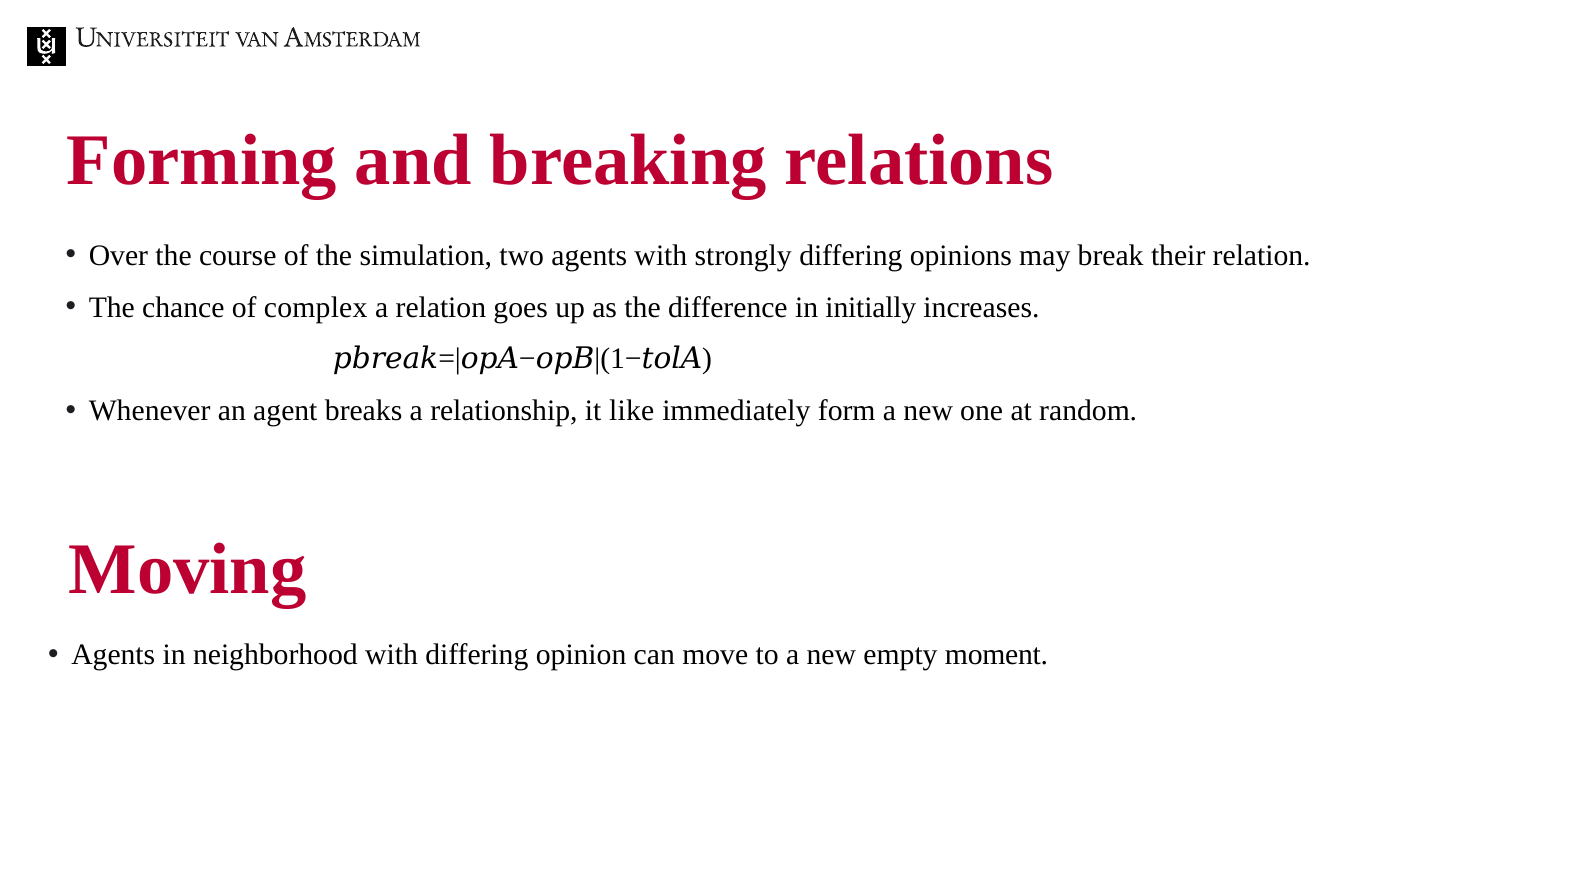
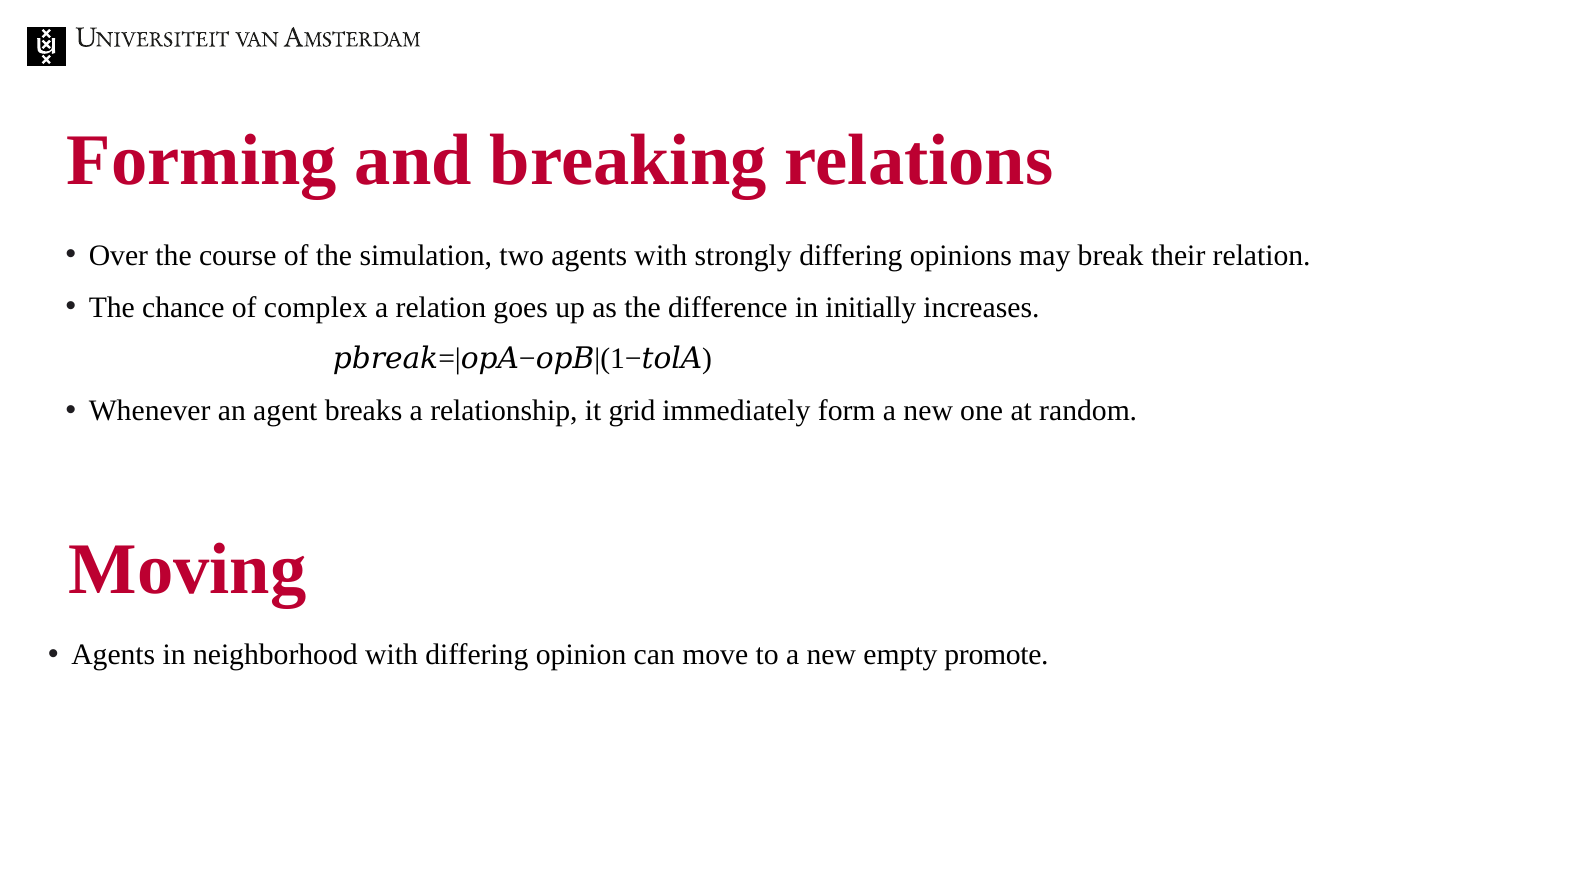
like: like -> grid (632, 411)
moment: moment -> promote (996, 654)
